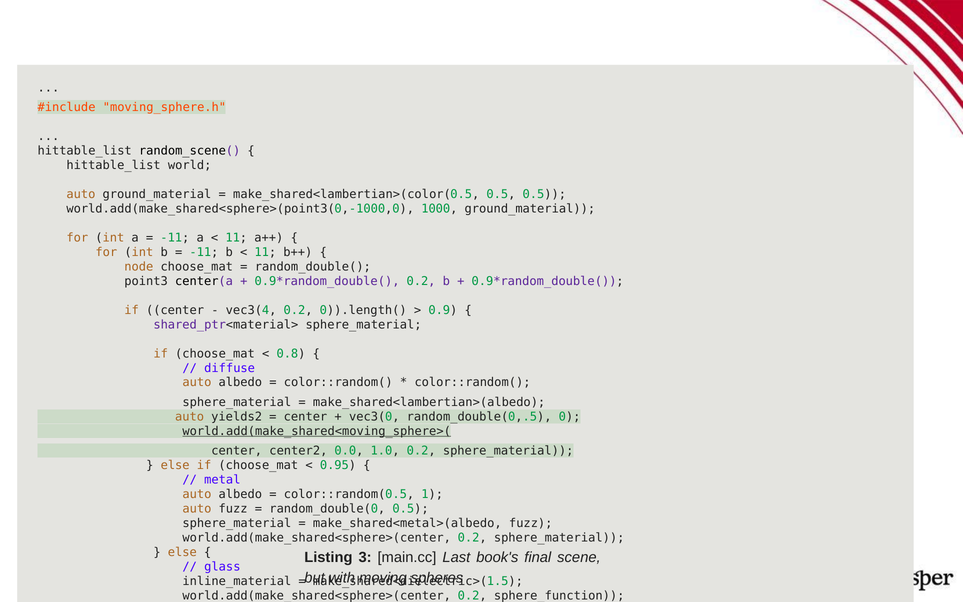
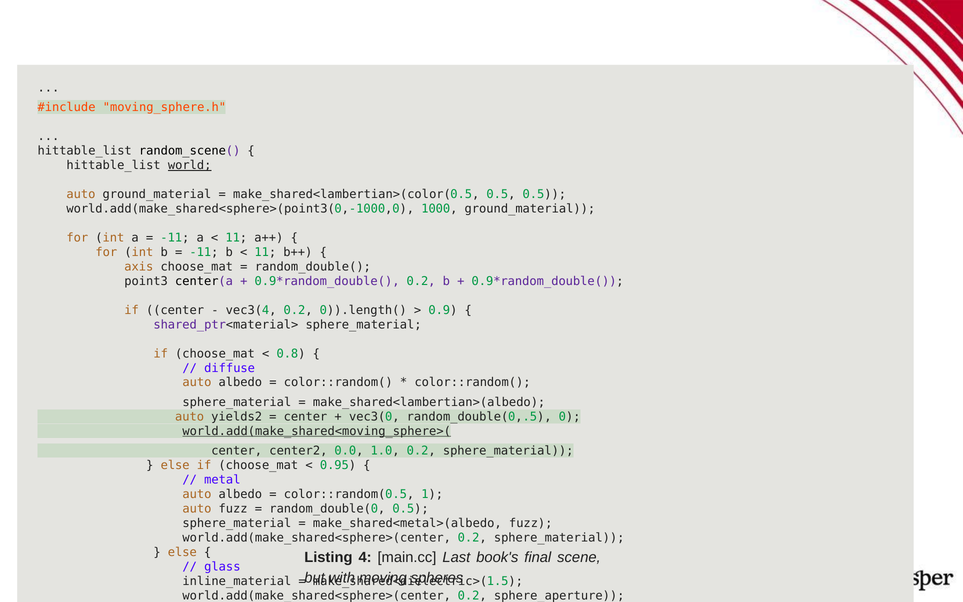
world underline: none -> present (190, 165)
node: node -> axis (139, 267)
3: 3 -> 4 (365, 557)
sphere_function: sphere_function -> sphere_aperture (559, 596)
